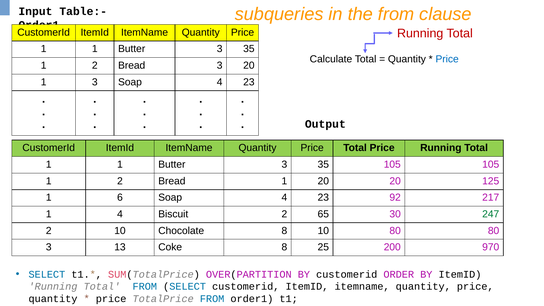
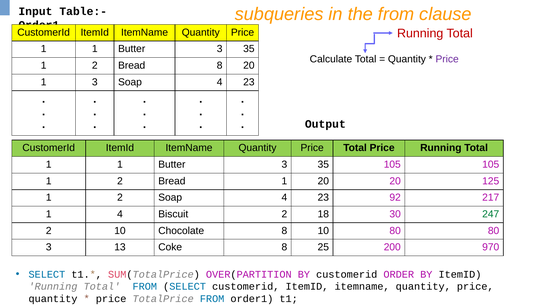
Price colour: blue -> purple (447, 59)
Bread 3: 3 -> 8 (220, 65)
6: 6 -> 2 (120, 198)
65: 65 -> 18 (323, 214)
